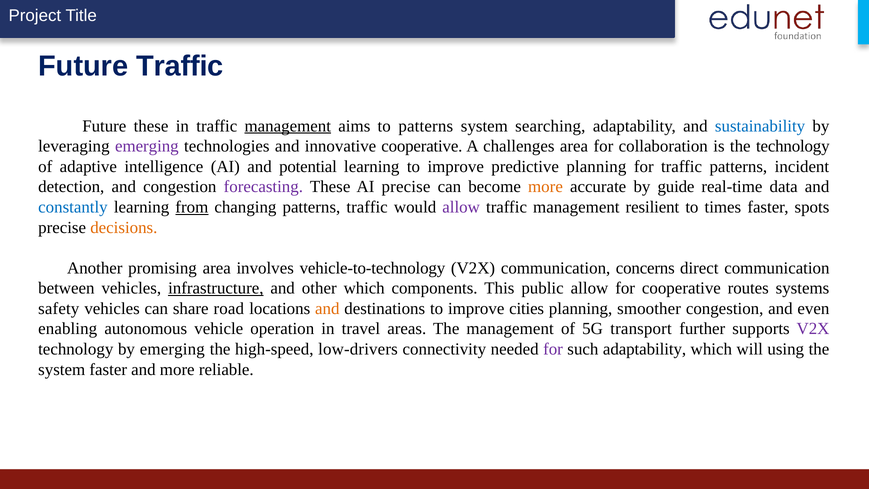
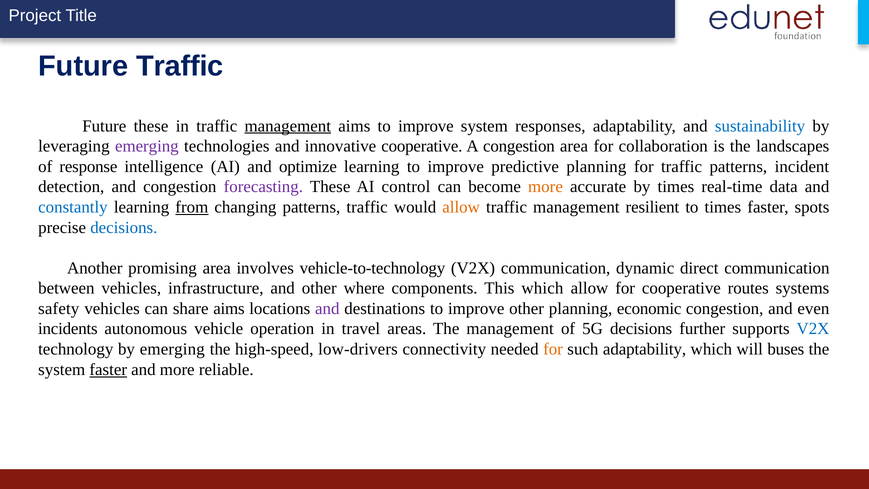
aims to patterns: patterns -> improve (426, 126)
searching: searching -> responses (550, 126)
A challenges: challenges -> congestion (519, 146)
the technology: technology -> landscapes (793, 146)
adaptive: adaptive -> response (88, 166)
potential: potential -> optimize (308, 166)
AI precise: precise -> control (406, 187)
by guide: guide -> times (676, 187)
allow colour: purple -> orange (461, 207)
decisions colour: orange -> blue (124, 227)
concerns: concerns -> dynamic (645, 268)
infrastructure underline: present -> none (216, 288)
other which: which -> where (364, 288)
This public: public -> which (542, 288)
share road: road -> aims (229, 308)
and colour: orange -> purple (327, 308)
improve cities: cities -> other (527, 308)
smoother: smoother -> economic (649, 308)
enabling: enabling -> incidents (68, 329)
5G transport: transport -> decisions (641, 329)
V2X colour: purple -> blue (813, 329)
for colour: purple -> orange (553, 349)
using: using -> buses (786, 349)
faster underline: none -> present (108, 369)
